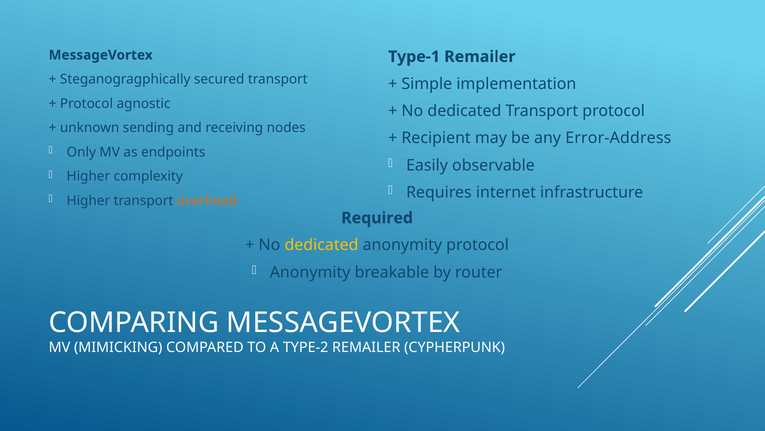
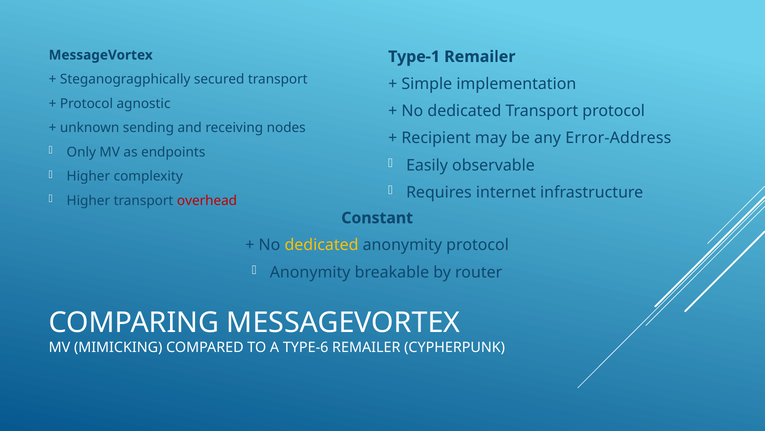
overhead colour: orange -> red (207, 200)
Required: Required -> Constant (377, 218)
TYPE-2: TYPE-2 -> TYPE-6 (306, 347)
